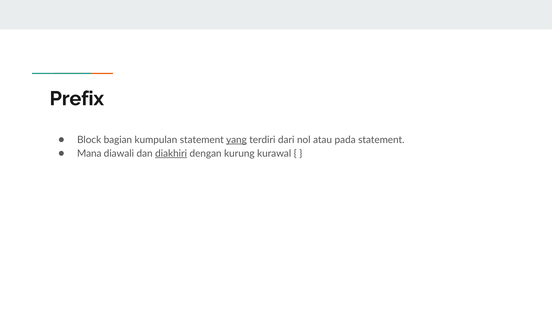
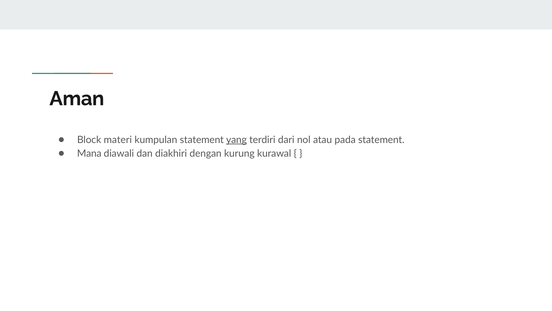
Prefix: Prefix -> Aman (77, 98)
bagian: bagian -> materi (118, 139)
diakhiri underline: present -> none (171, 153)
